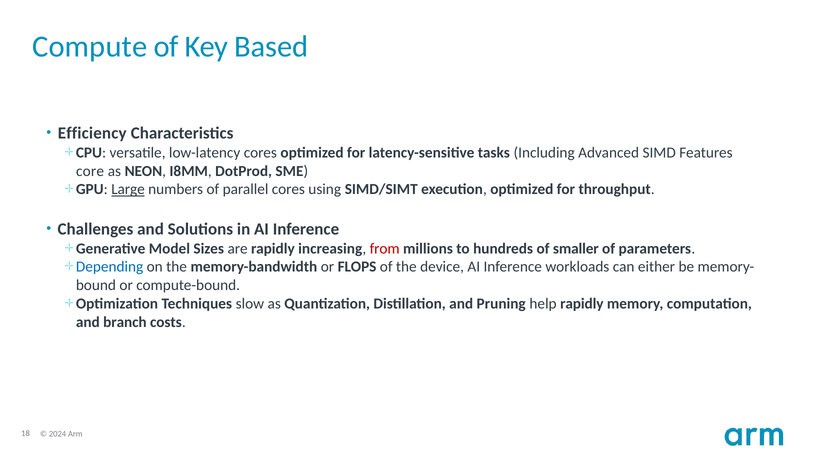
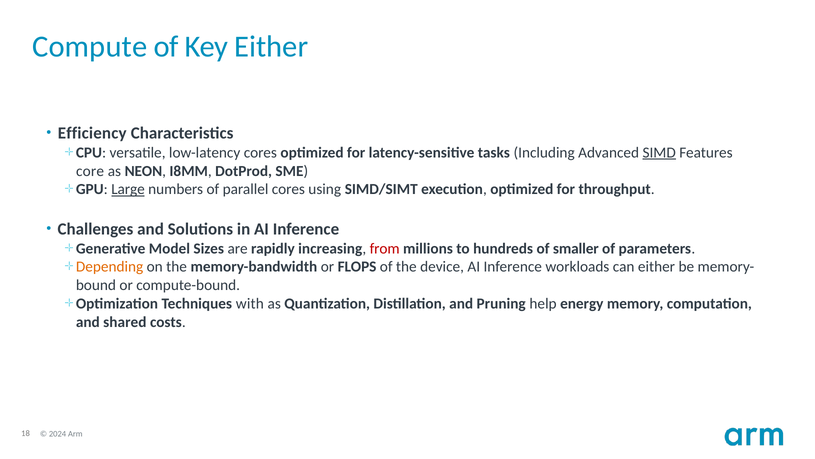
Key Based: Based -> Either (271, 47)
SIMD underline: none -> present (659, 152)
Depending colour: blue -> orange (110, 267)
slow: slow -> with (250, 303)
help rapidly: rapidly -> energy (582, 303)
branch: branch -> shared (125, 322)
